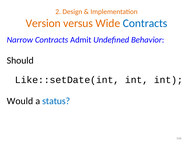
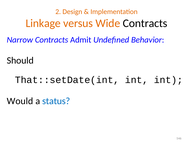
Version: Version -> Linkage (43, 23)
Contracts colour: blue -> black (145, 23)
Like::setDate(int: Like::setDate(int -> That::setDate(int (67, 80)
